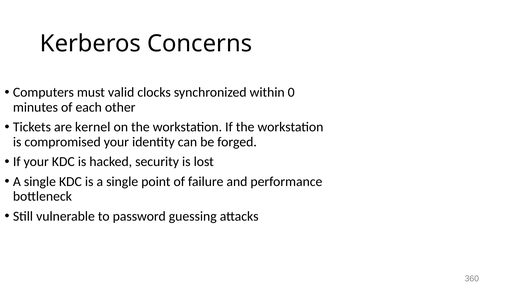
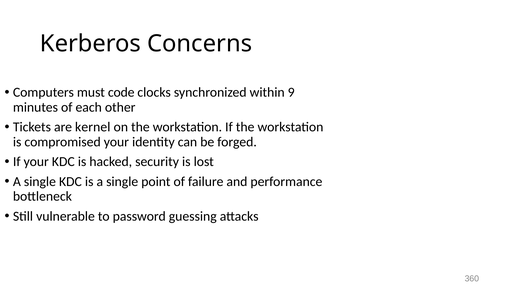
valid: valid -> code (121, 92)
0: 0 -> 9 (291, 92)
